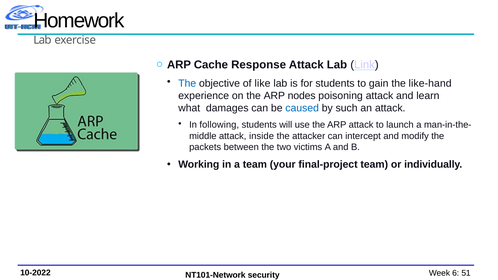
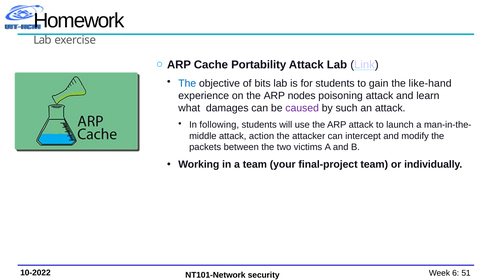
Response: Response -> Portability (259, 65)
like: like -> bits (263, 83)
caused colour: blue -> purple (302, 108)
inside: inside -> action (262, 136)
